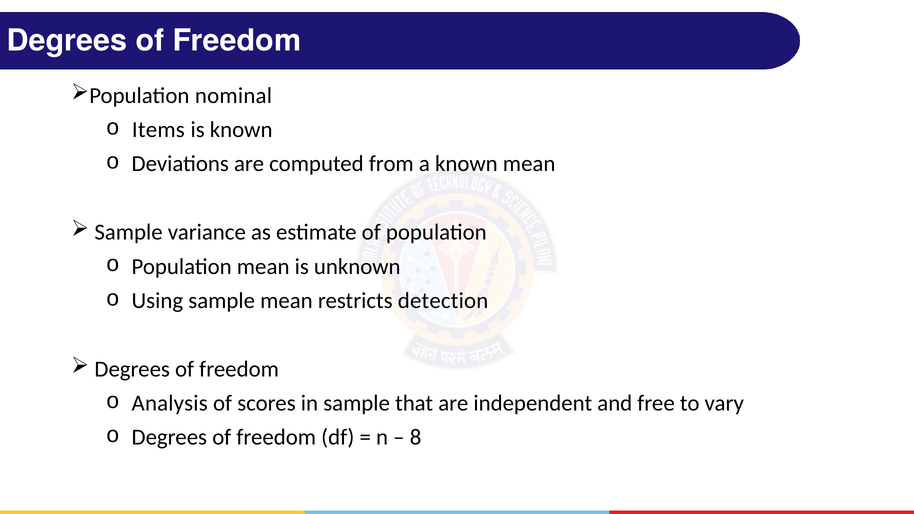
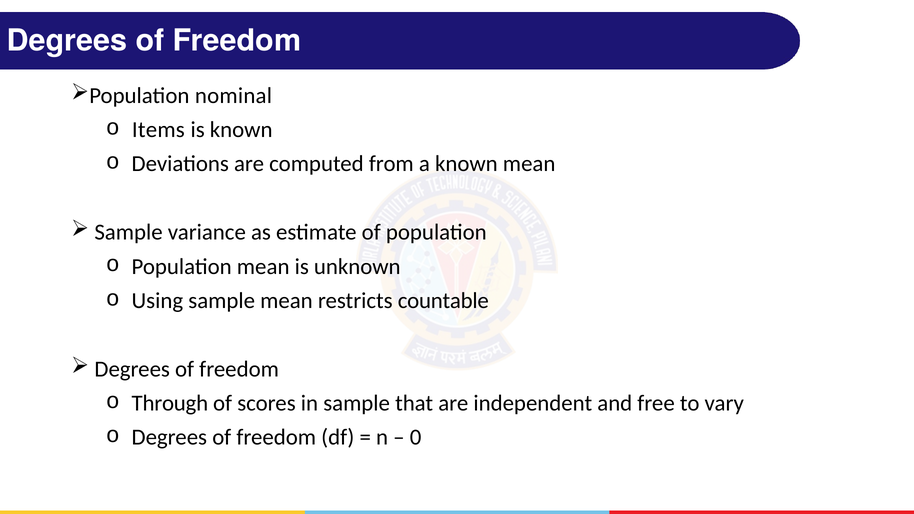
detection: detection -> countable (443, 301)
Analysis: Analysis -> Through (170, 403)
8: 8 -> 0 (416, 438)
